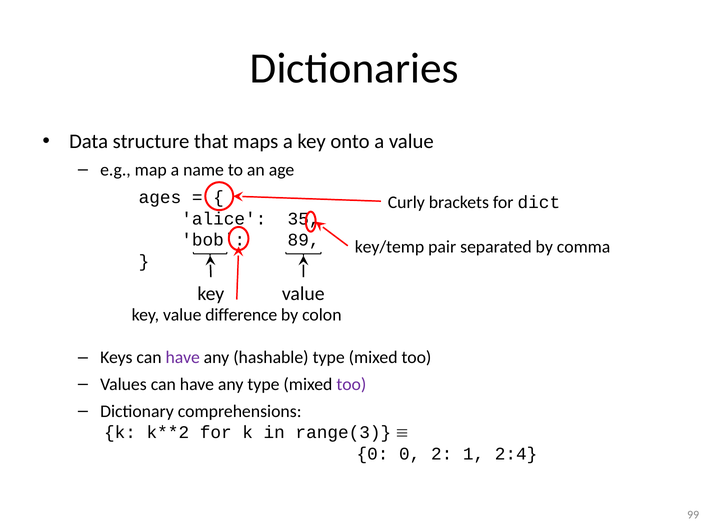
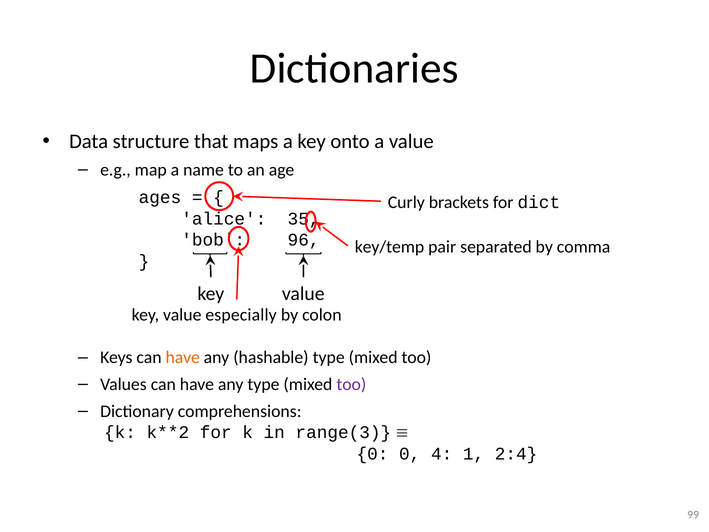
89: 89 -> 96 (304, 240)
difference: difference -> especially (241, 315)
have colour: purple -> orange (183, 357)
2: 2 -> 4 (442, 454)
